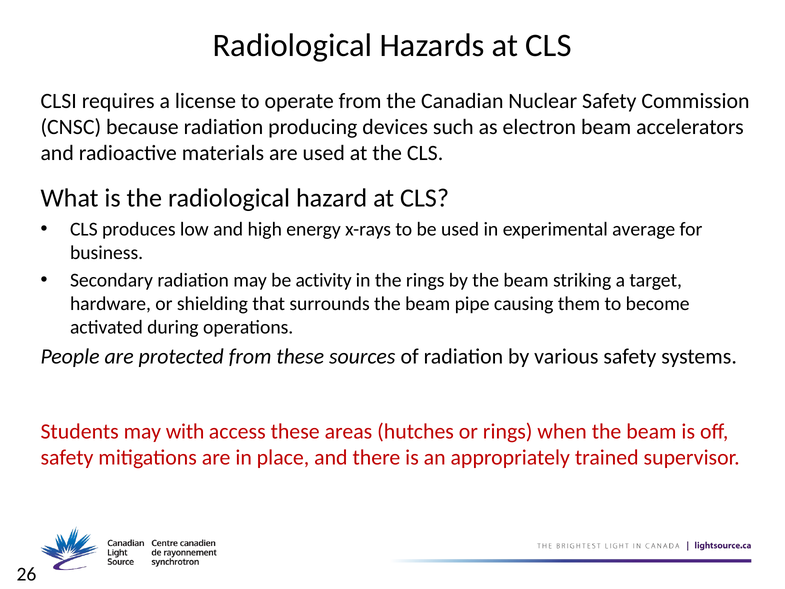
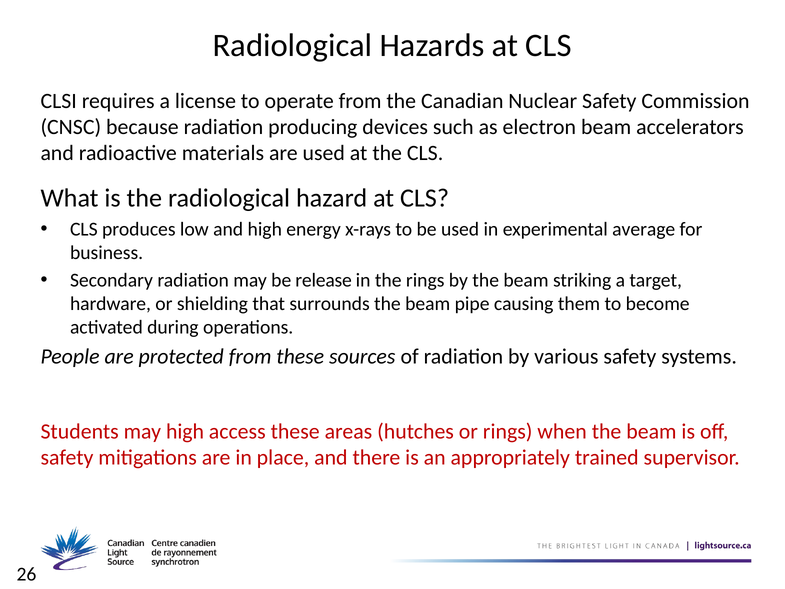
activity: activity -> release (324, 280)
may with: with -> high (185, 431)
